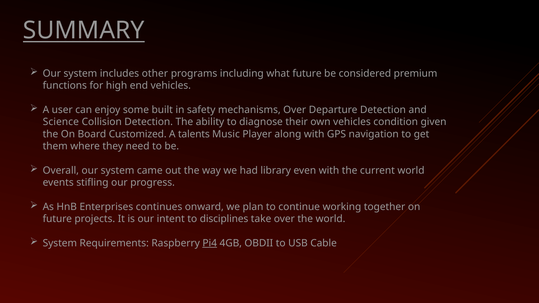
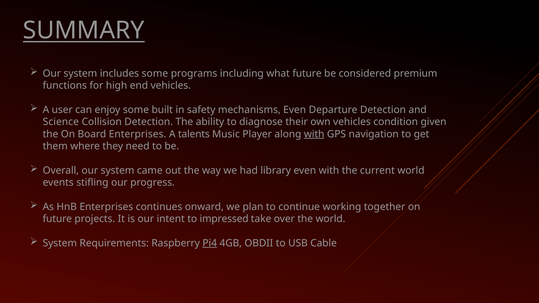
includes other: other -> some (155, 73)
mechanisms Over: Over -> Even (295, 110)
Board Customized: Customized -> Enterprises (138, 134)
with underline: none -> present (314, 134)
disciplines: disciplines -> impressed (224, 219)
